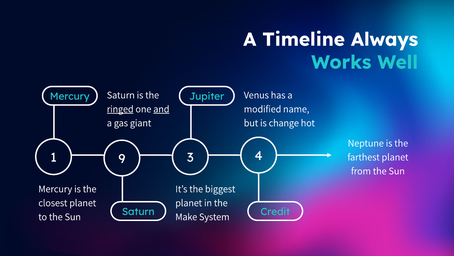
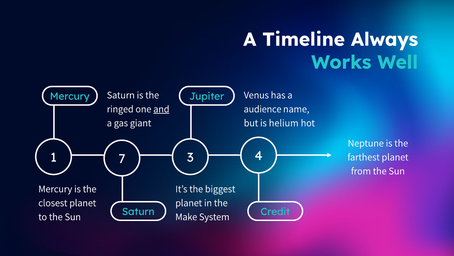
ringed underline: present -> none (120, 109)
modified: modified -> audience (263, 109)
change: change -> helium (284, 123)
9: 9 -> 7 (122, 159)
